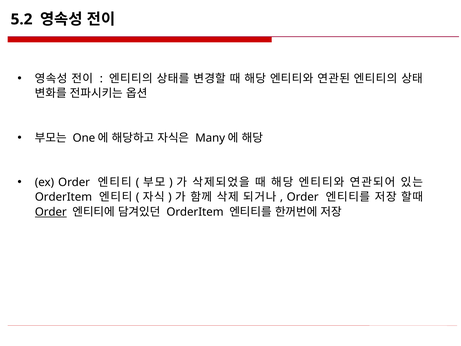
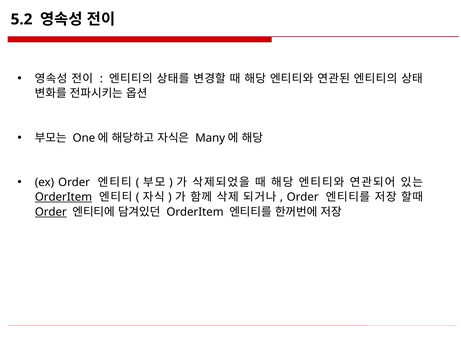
OrderItem underline: none -> present (63, 197)
